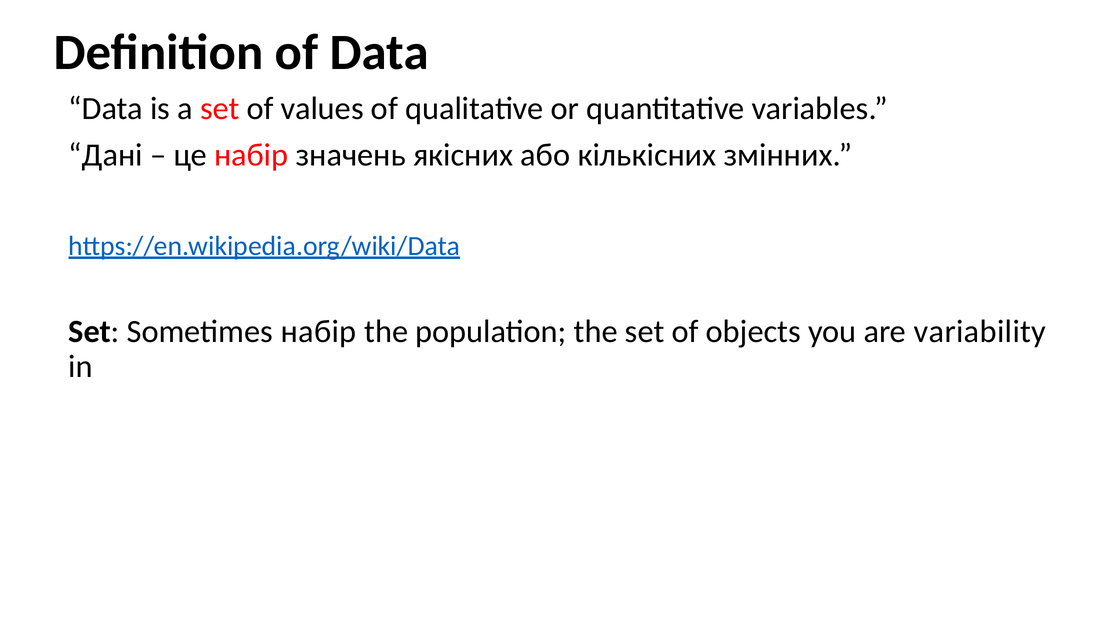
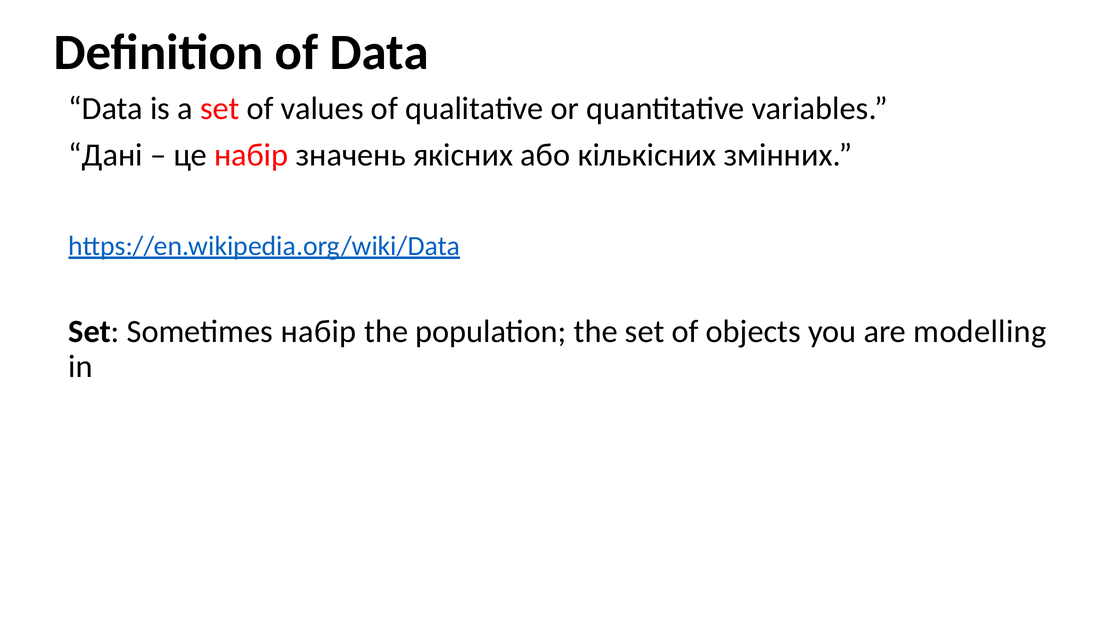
variability: variability -> modelling (980, 332)
